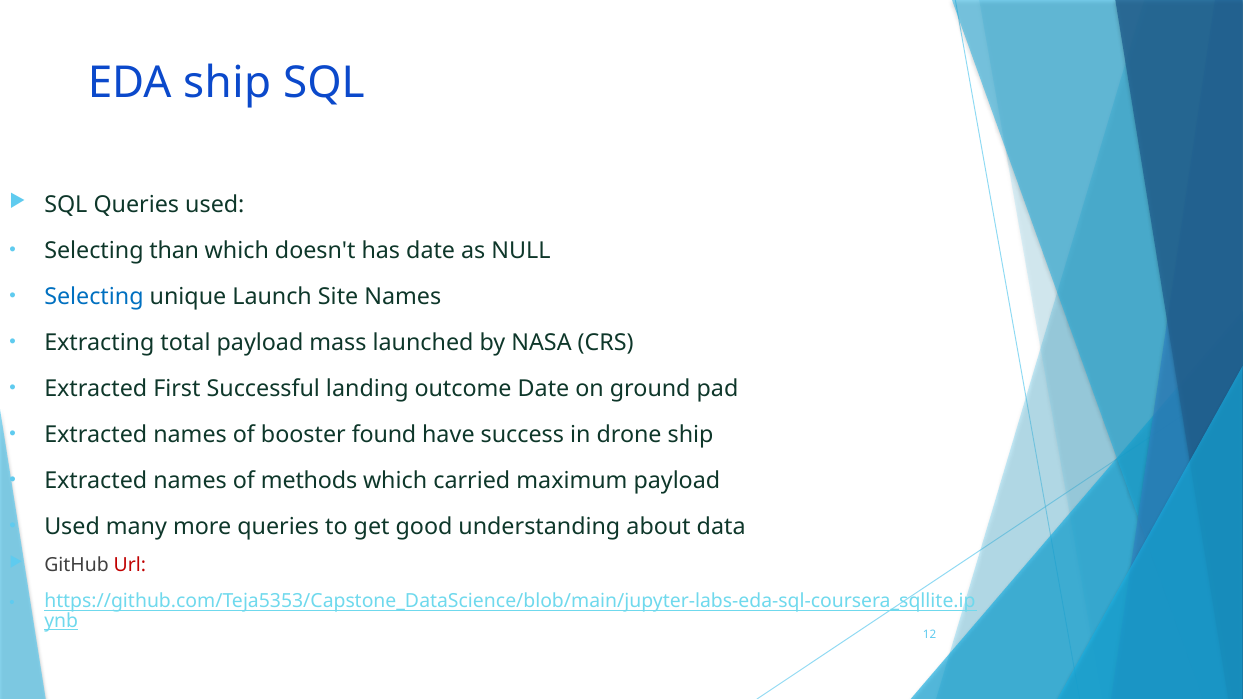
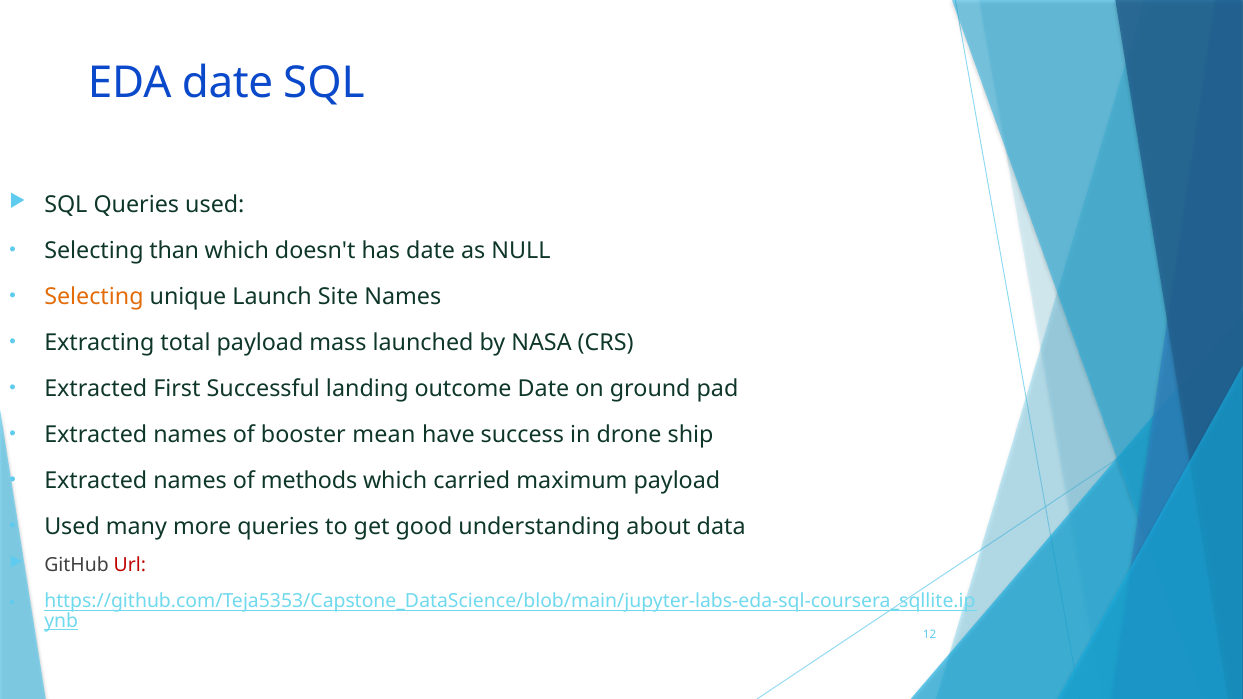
EDA ship: ship -> date (228, 83)
Selecting colour: blue -> orange (94, 297)
found: found -> mean (384, 435)
